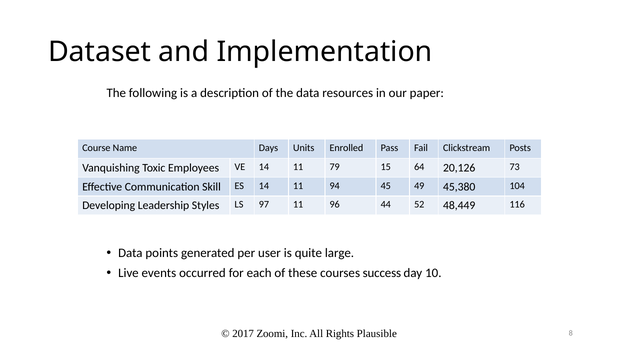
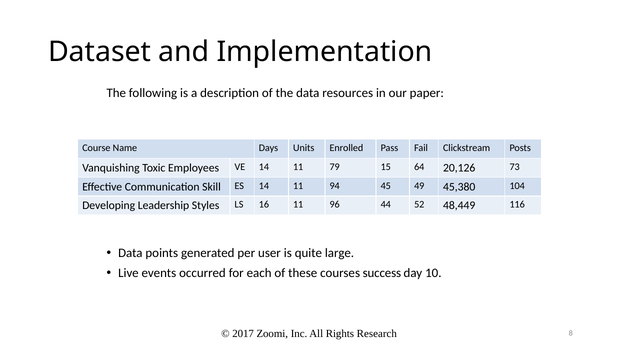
97: 97 -> 16 (264, 205)
Plausible: Plausible -> Research (377, 334)
